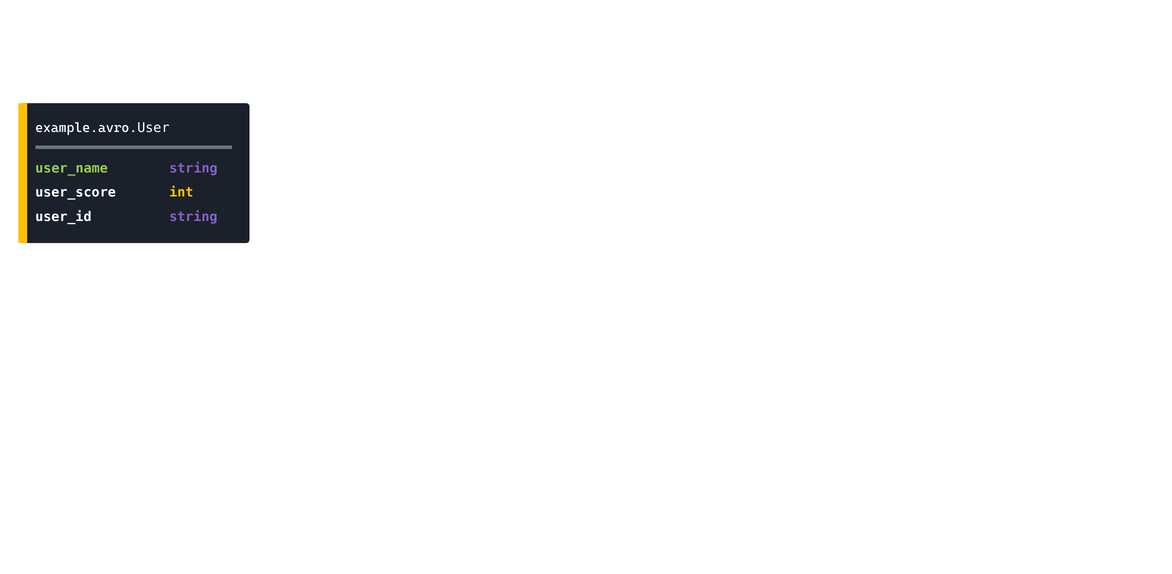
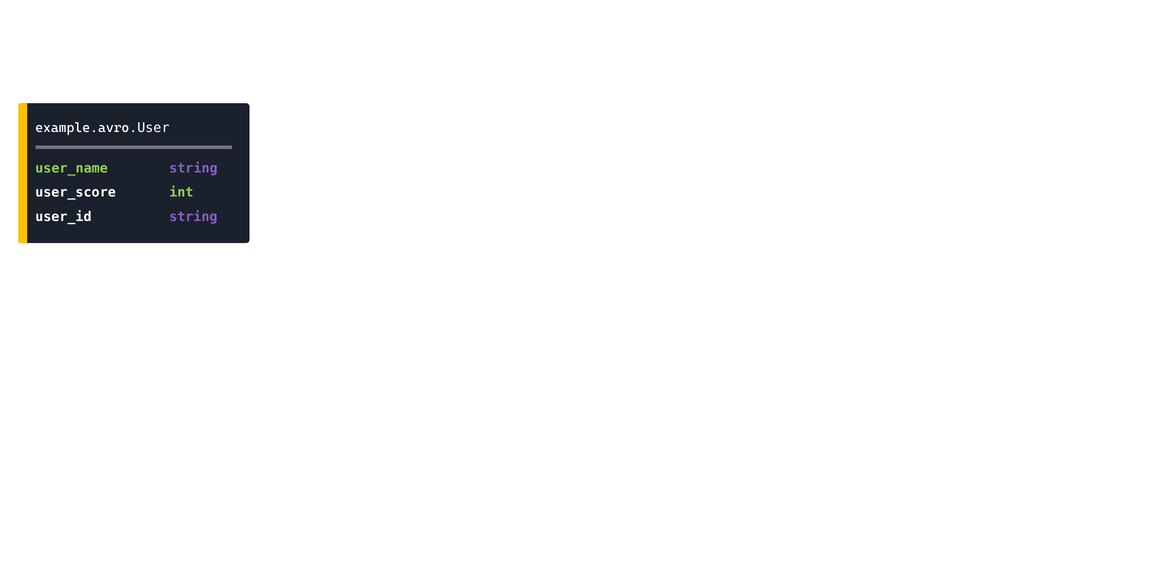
int colour: yellow -> light green (181, 193)
